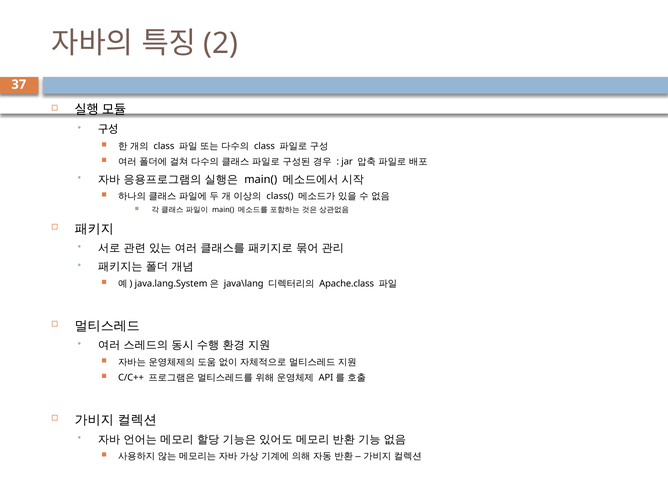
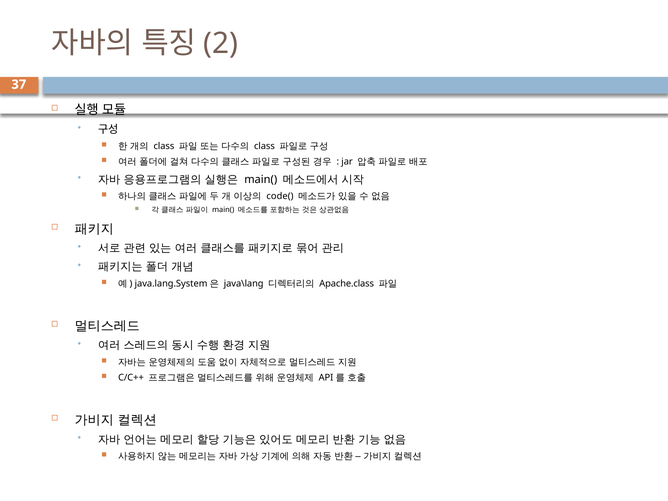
class(: class( -> code( (280, 196)
